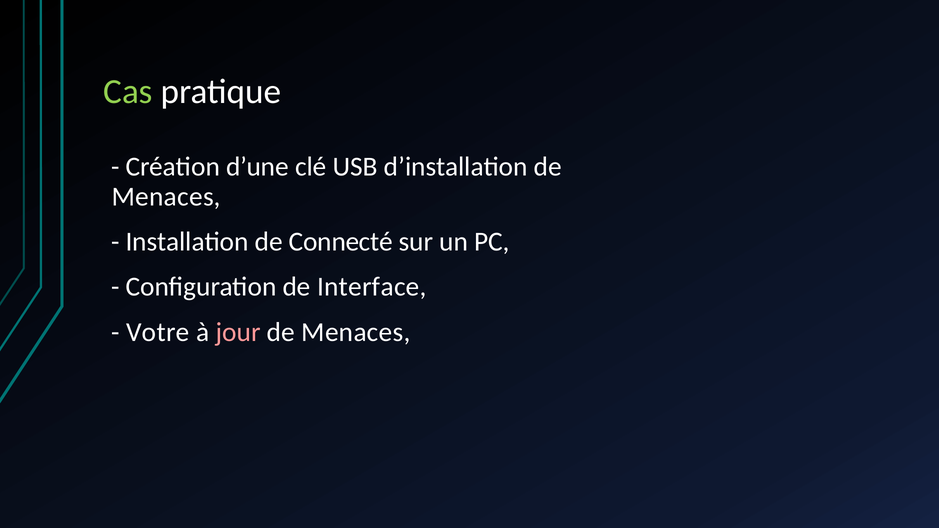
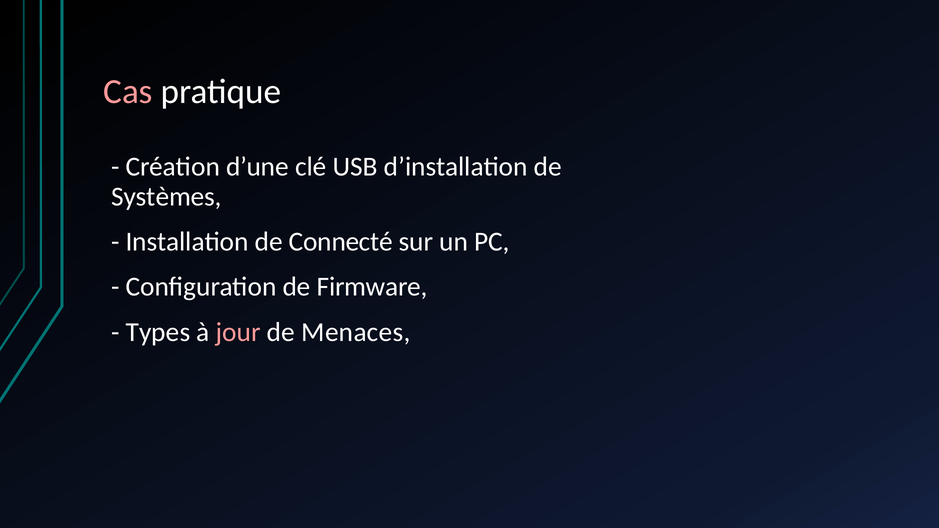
Cas colour: light green -> pink (128, 91)
Menaces: Menaces -> Systèmes (166, 197)
Interface: Interface -> Firmware (372, 287)
Votre: Votre -> Types (158, 332)
